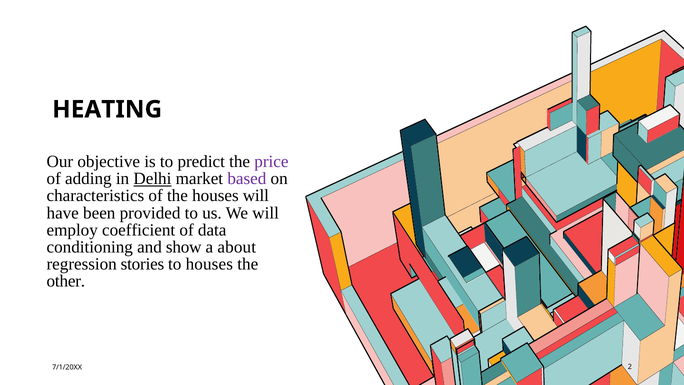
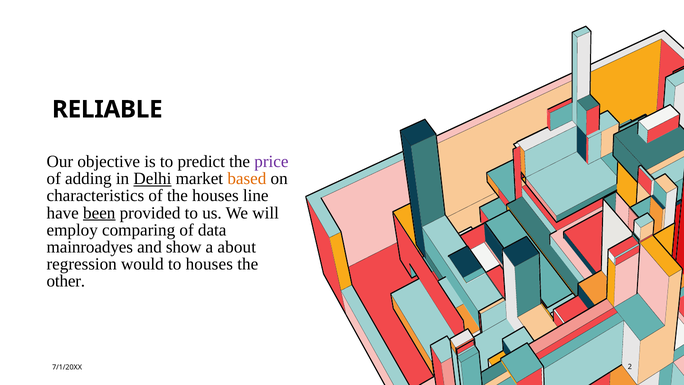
HEATING: HEATING -> RELIABLE (107, 109)
based colour: purple -> orange (247, 179)
houses will: will -> line (256, 196)
been underline: none -> present (99, 213)
coefficient: coefficient -> comparing (139, 230)
conditioning: conditioning -> mainroadyes (90, 247)
stories: stories -> would (142, 264)
